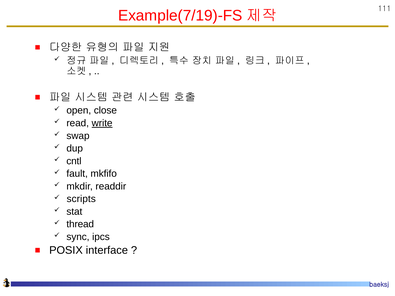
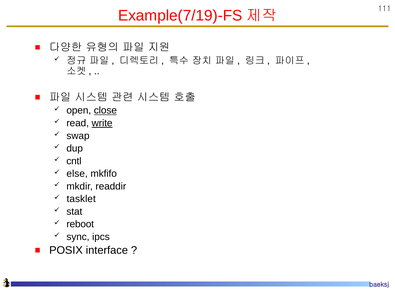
close underline: none -> present (105, 111)
fault: fault -> else (77, 174)
scripts: scripts -> tasklet (81, 199)
thread: thread -> reboot (80, 224)
